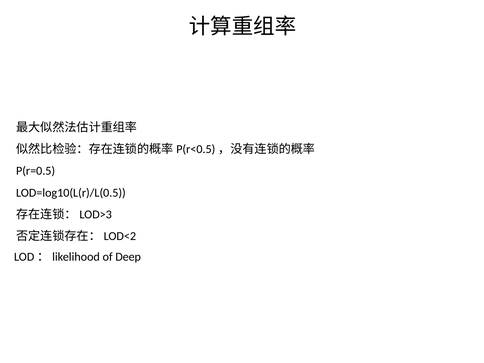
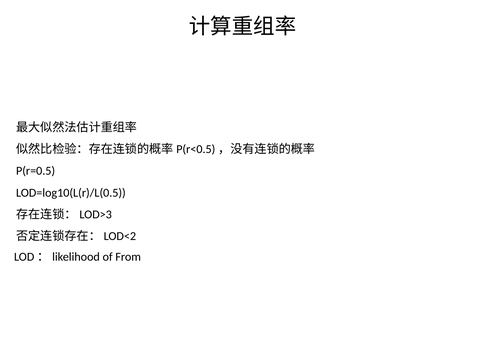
Deep: Deep -> From (128, 257)
